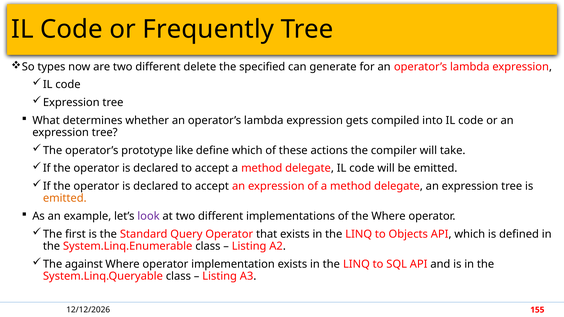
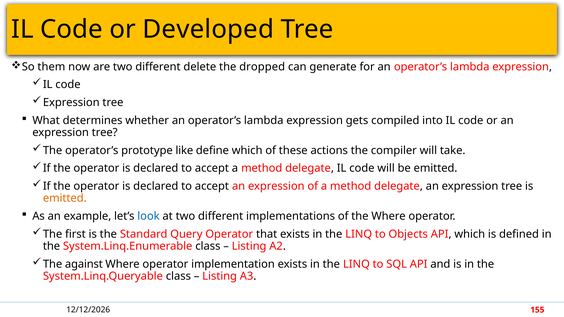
Frequently: Frequently -> Developed (208, 29)
types: types -> them (51, 67)
specified: specified -> dropped (262, 67)
look colour: purple -> blue (149, 216)
